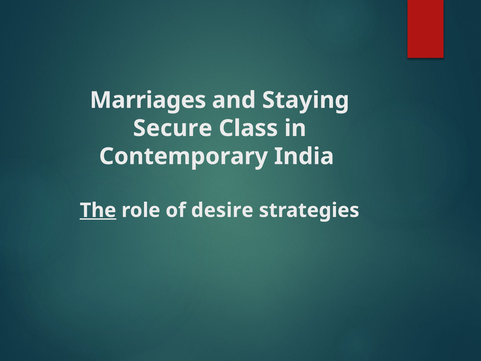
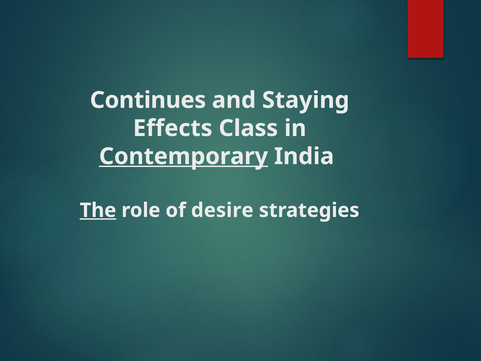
Marriages: Marriages -> Continues (148, 100)
Secure: Secure -> Effects (173, 128)
Contemporary underline: none -> present (184, 156)
